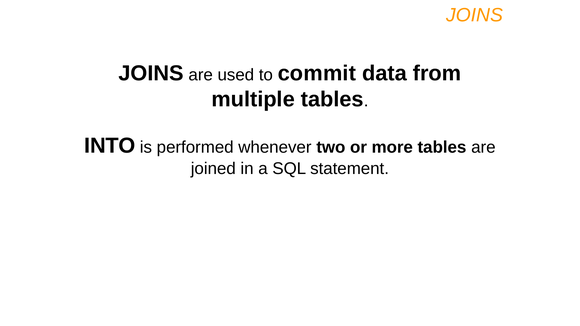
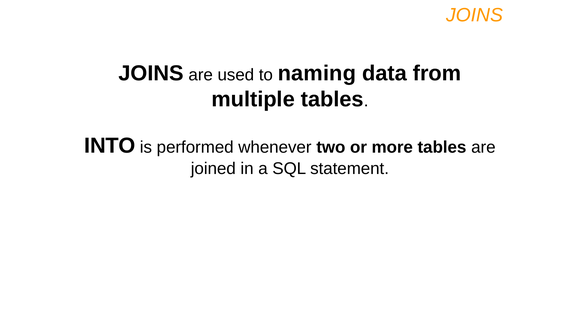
commit: commit -> naming (317, 73)
